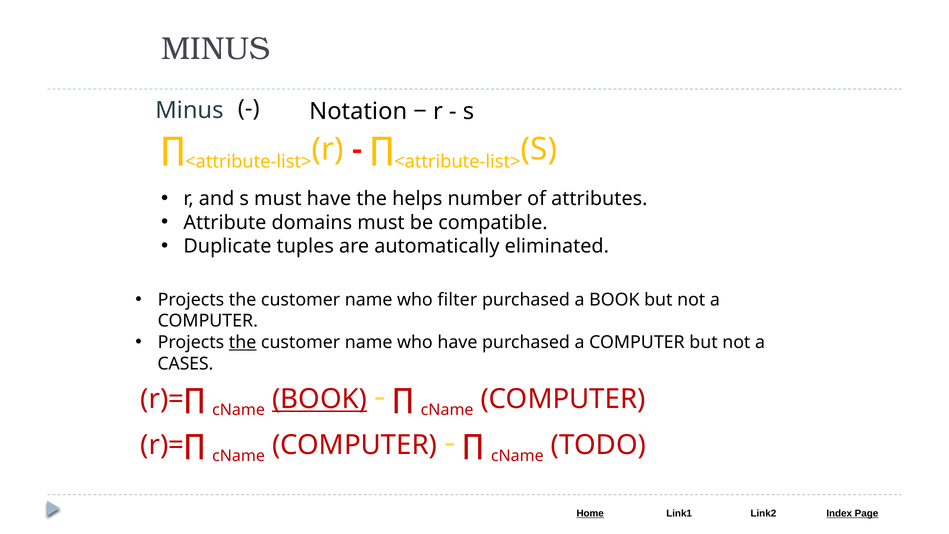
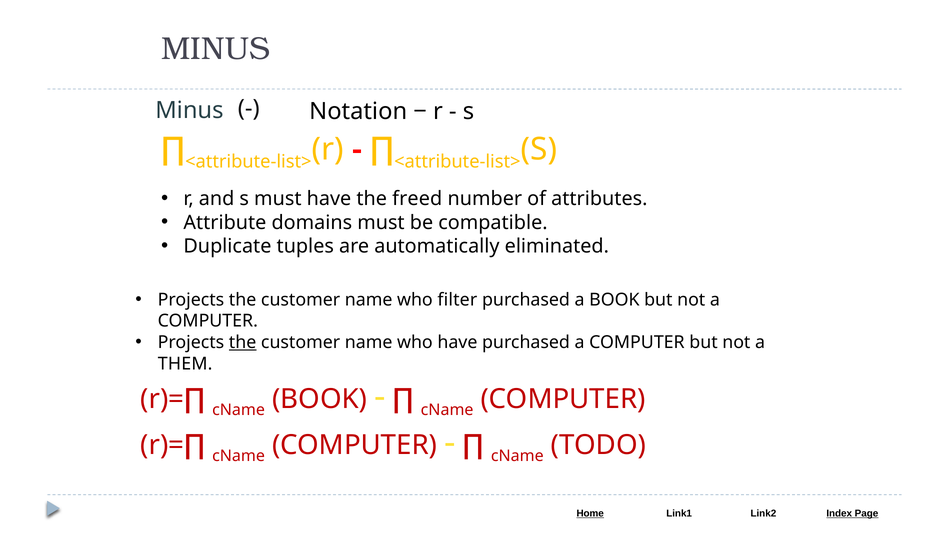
helps: helps -> freed (417, 199)
CASES: CASES -> THEM (185, 364)
BOOK underline: present -> none (320, 399)
